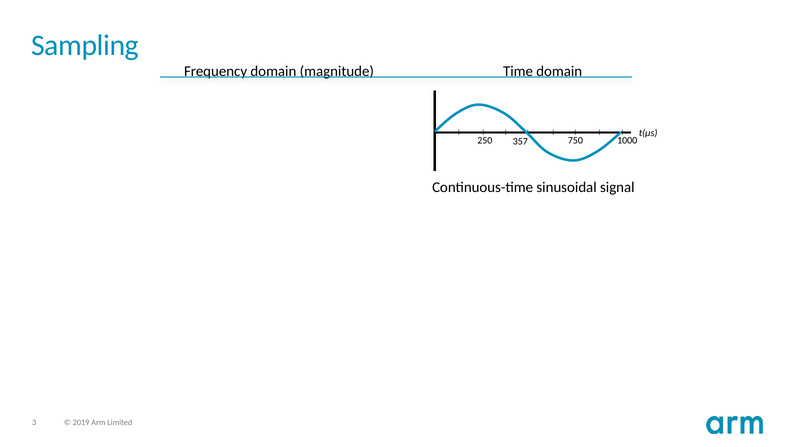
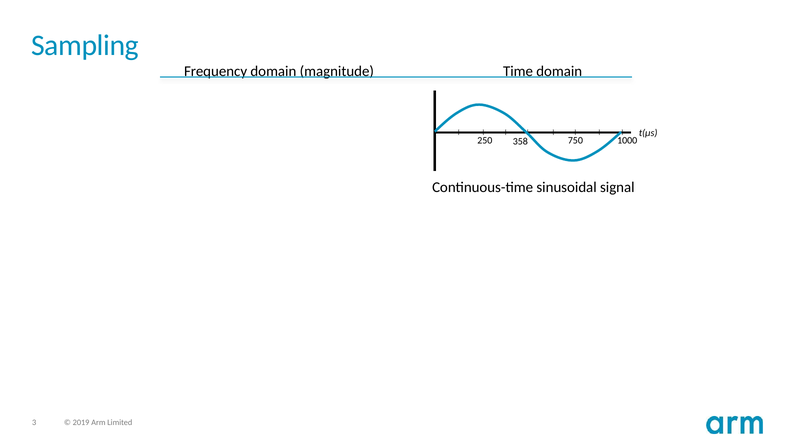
357: 357 -> 358 (520, 141)
